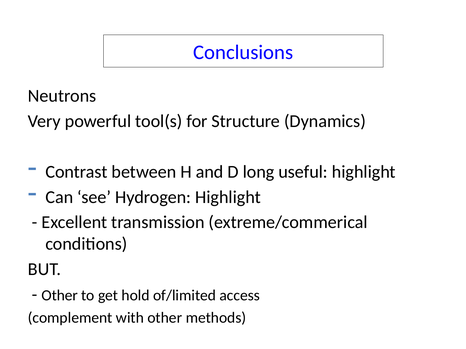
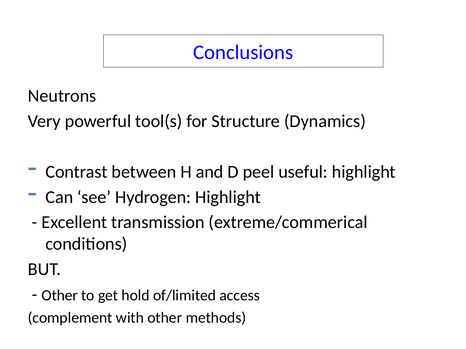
long: long -> peel (259, 172)
